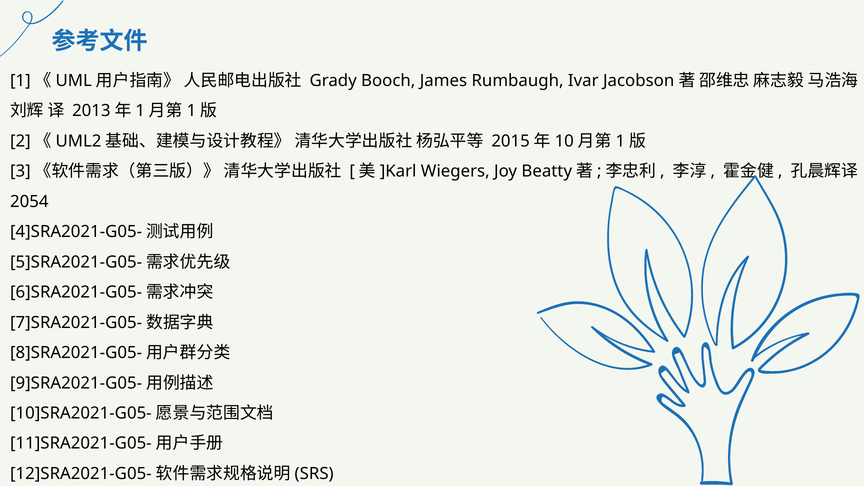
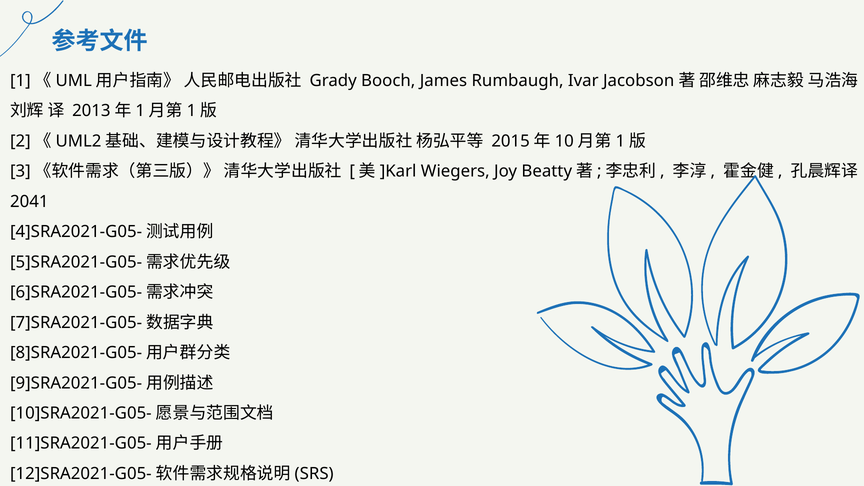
2054: 2054 -> 2041 (29, 202)
